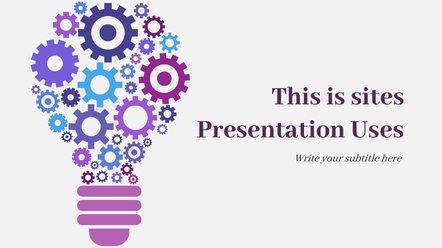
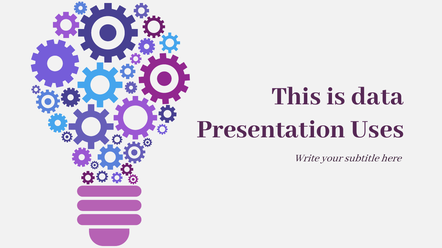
sites: sites -> data (377, 95)
